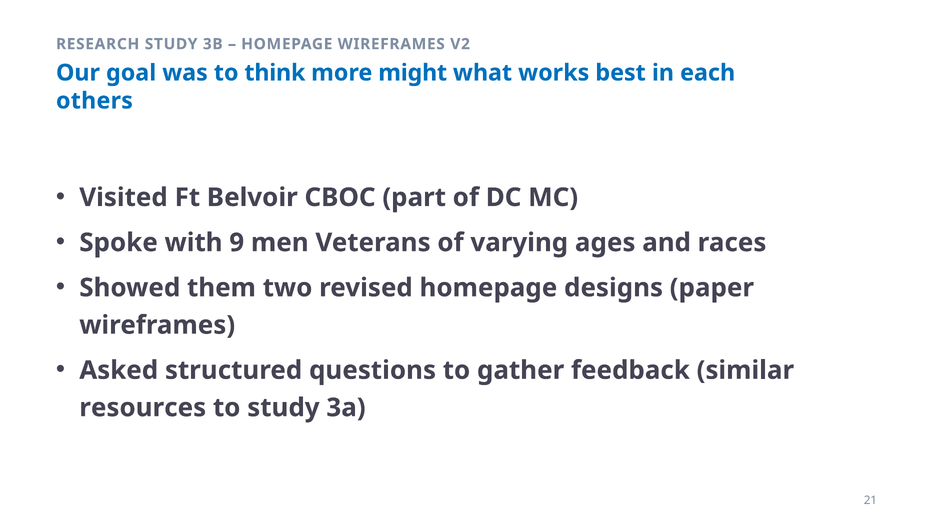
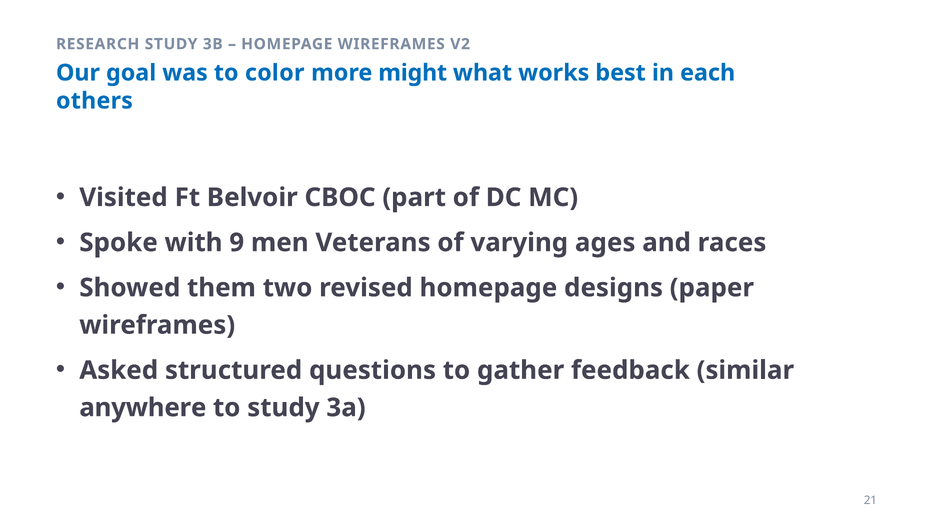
think: think -> color (275, 73)
resources: resources -> anywhere (143, 408)
